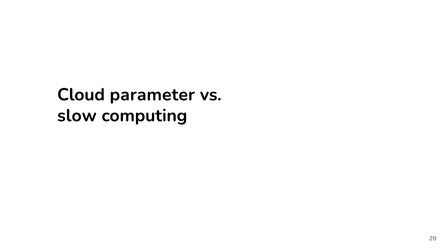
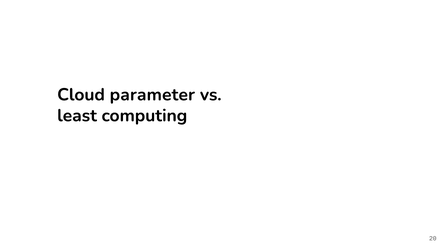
slow: slow -> least (77, 115)
